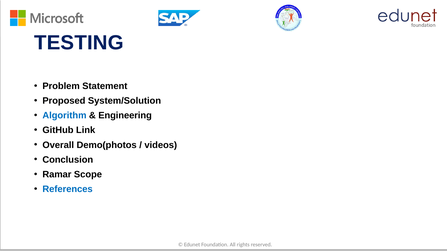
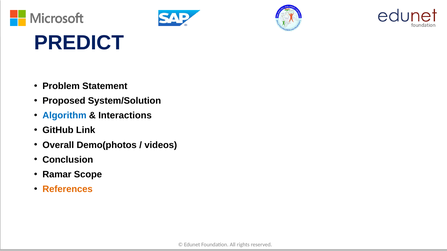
TESTING: TESTING -> PREDICT (79, 43)
Engineering: Engineering -> Interactions (125, 116)
References colour: blue -> orange (68, 189)
